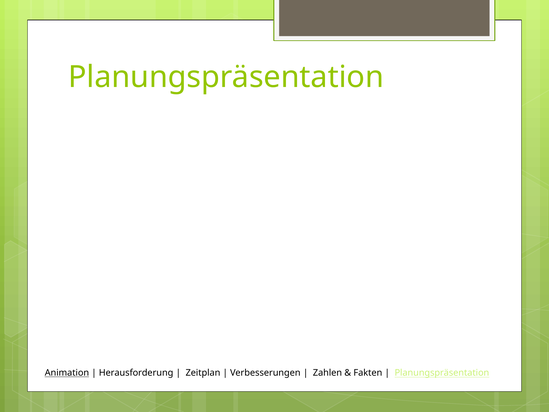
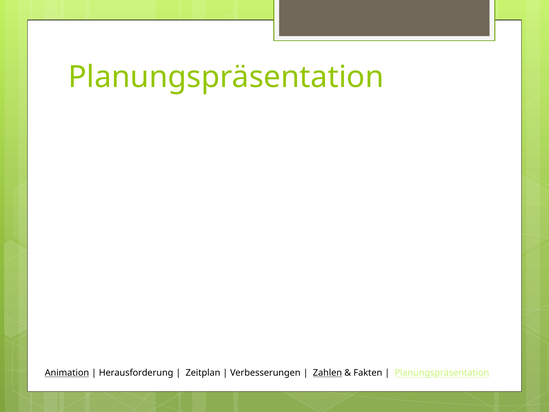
Zahlen underline: none -> present (327, 373)
